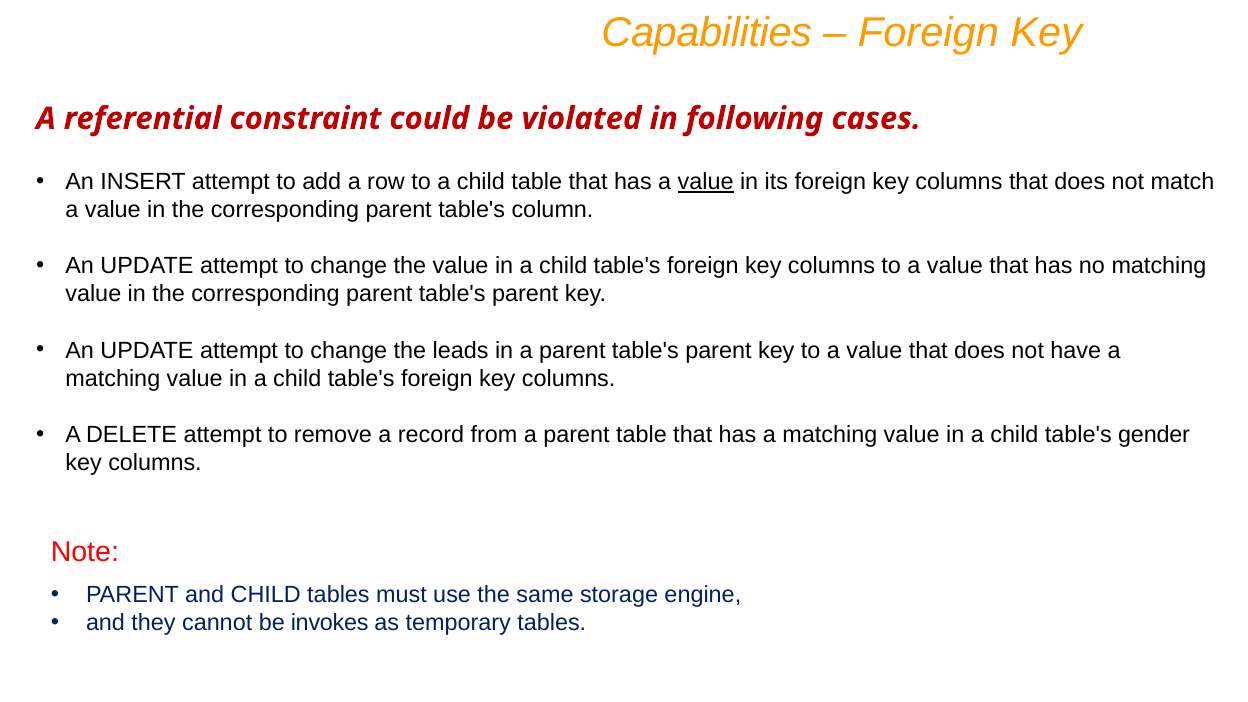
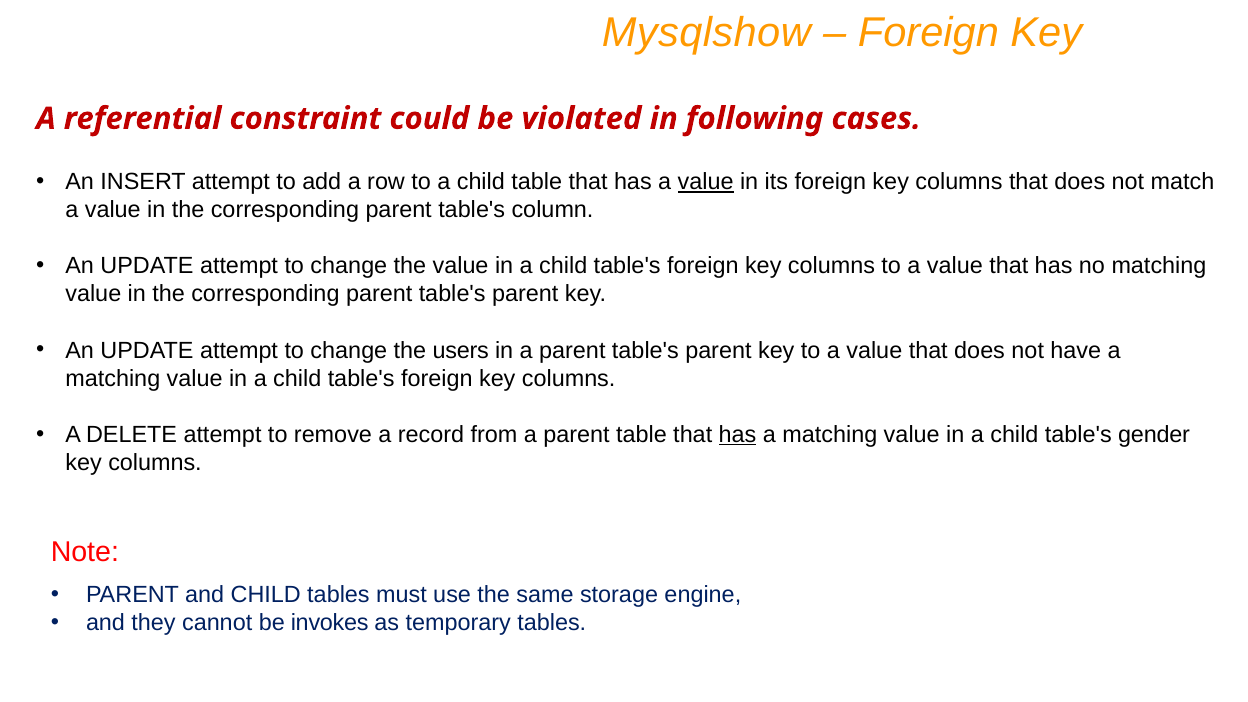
Capabilities: Capabilities -> Mysqlshow (706, 32)
leads: leads -> users (461, 350)
has underline: none -> present (738, 435)
